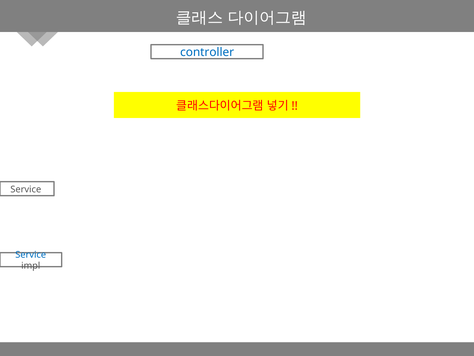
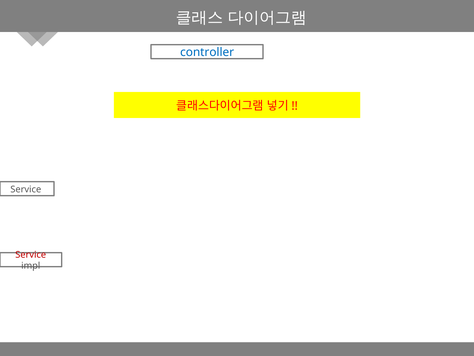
Service colour: blue -> red (31, 254)
